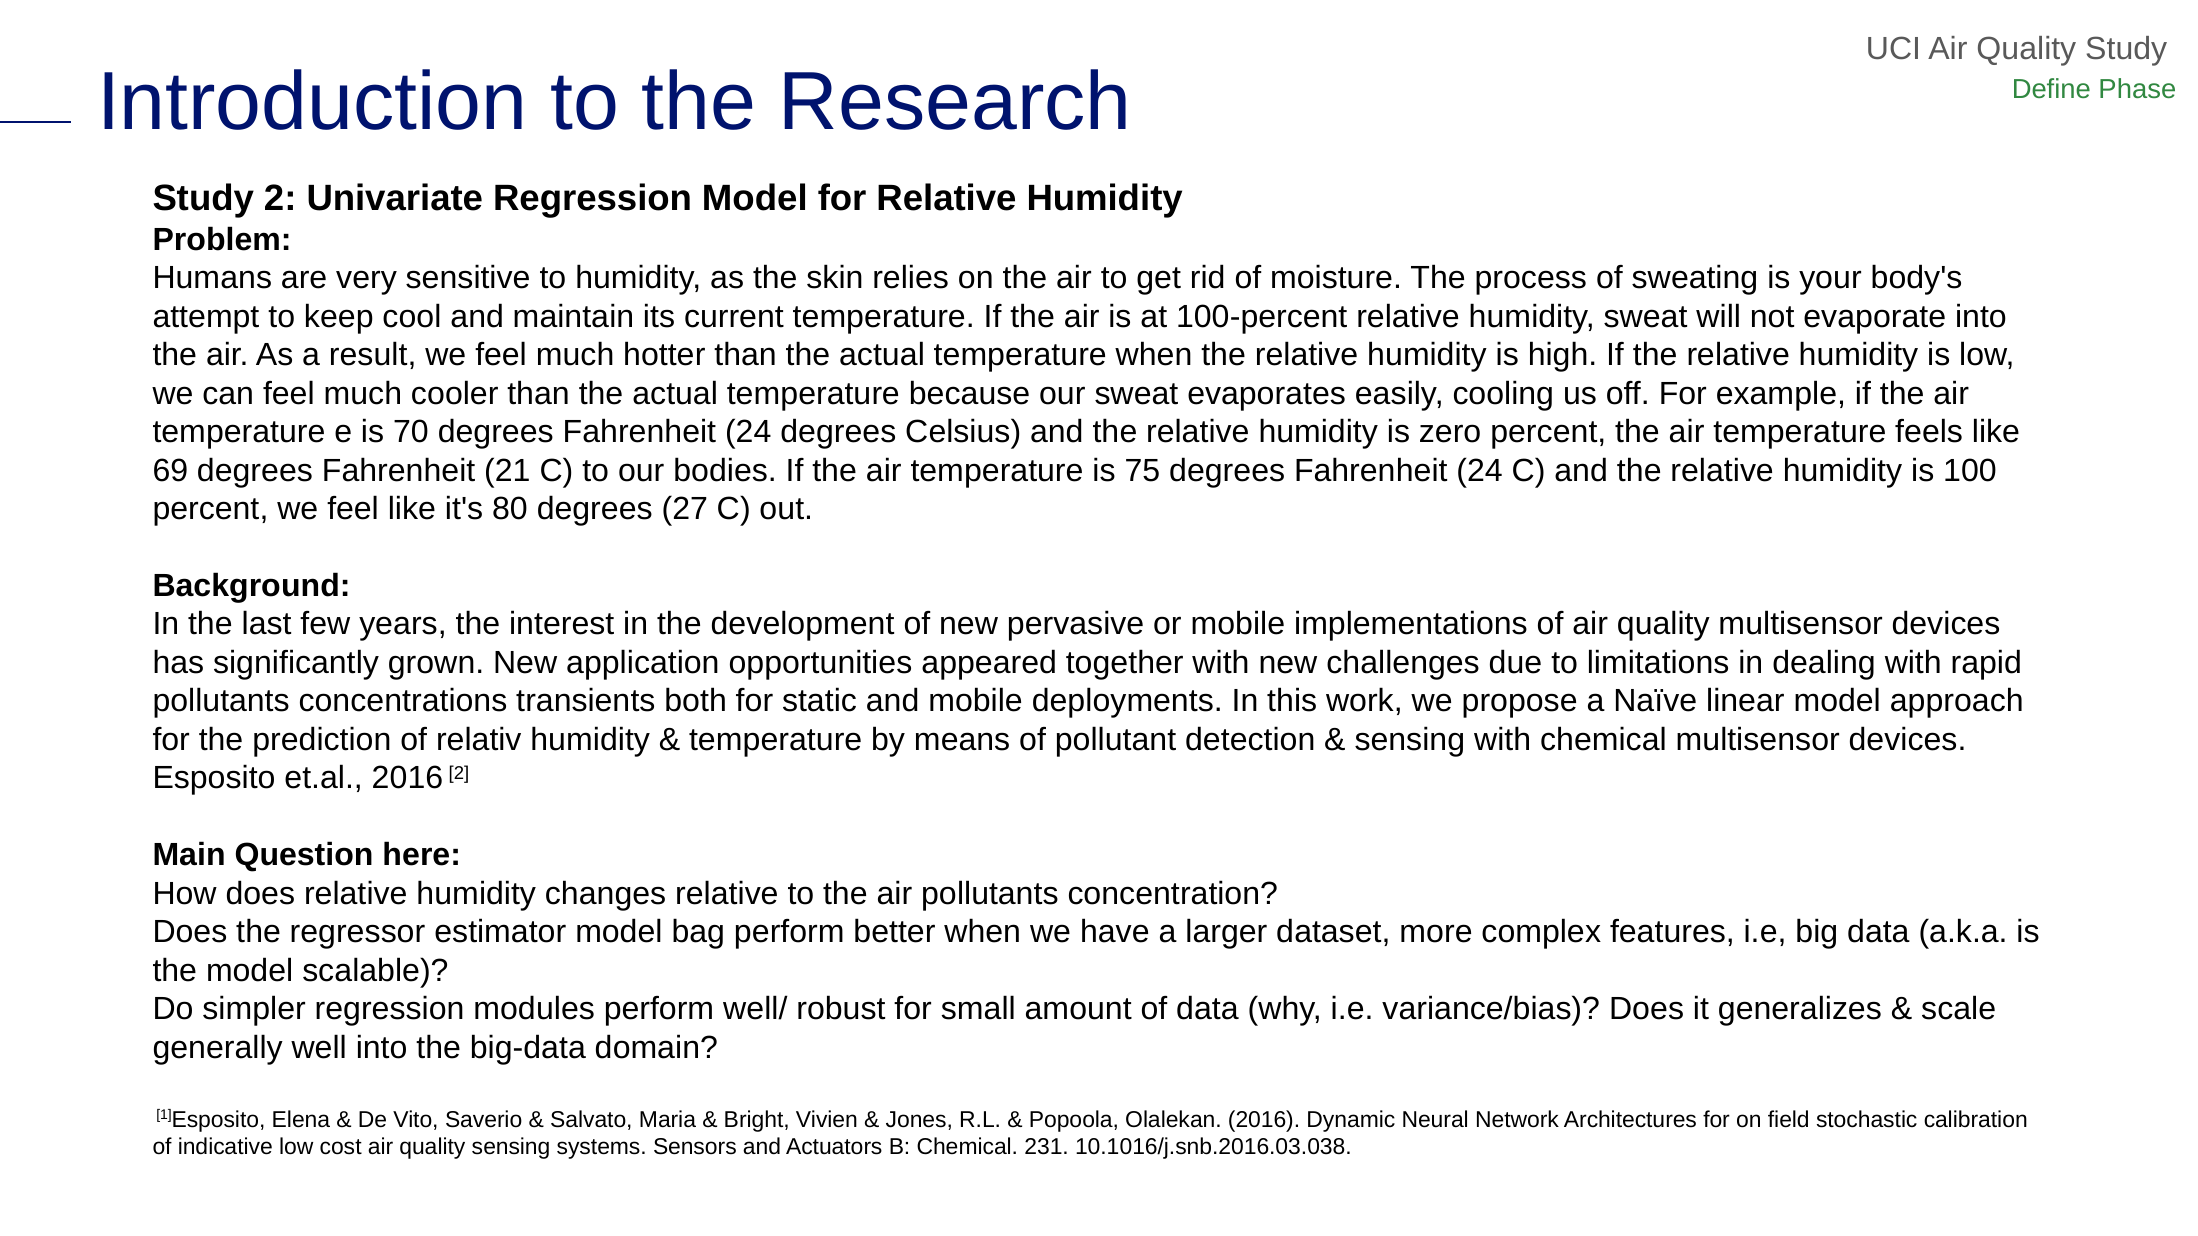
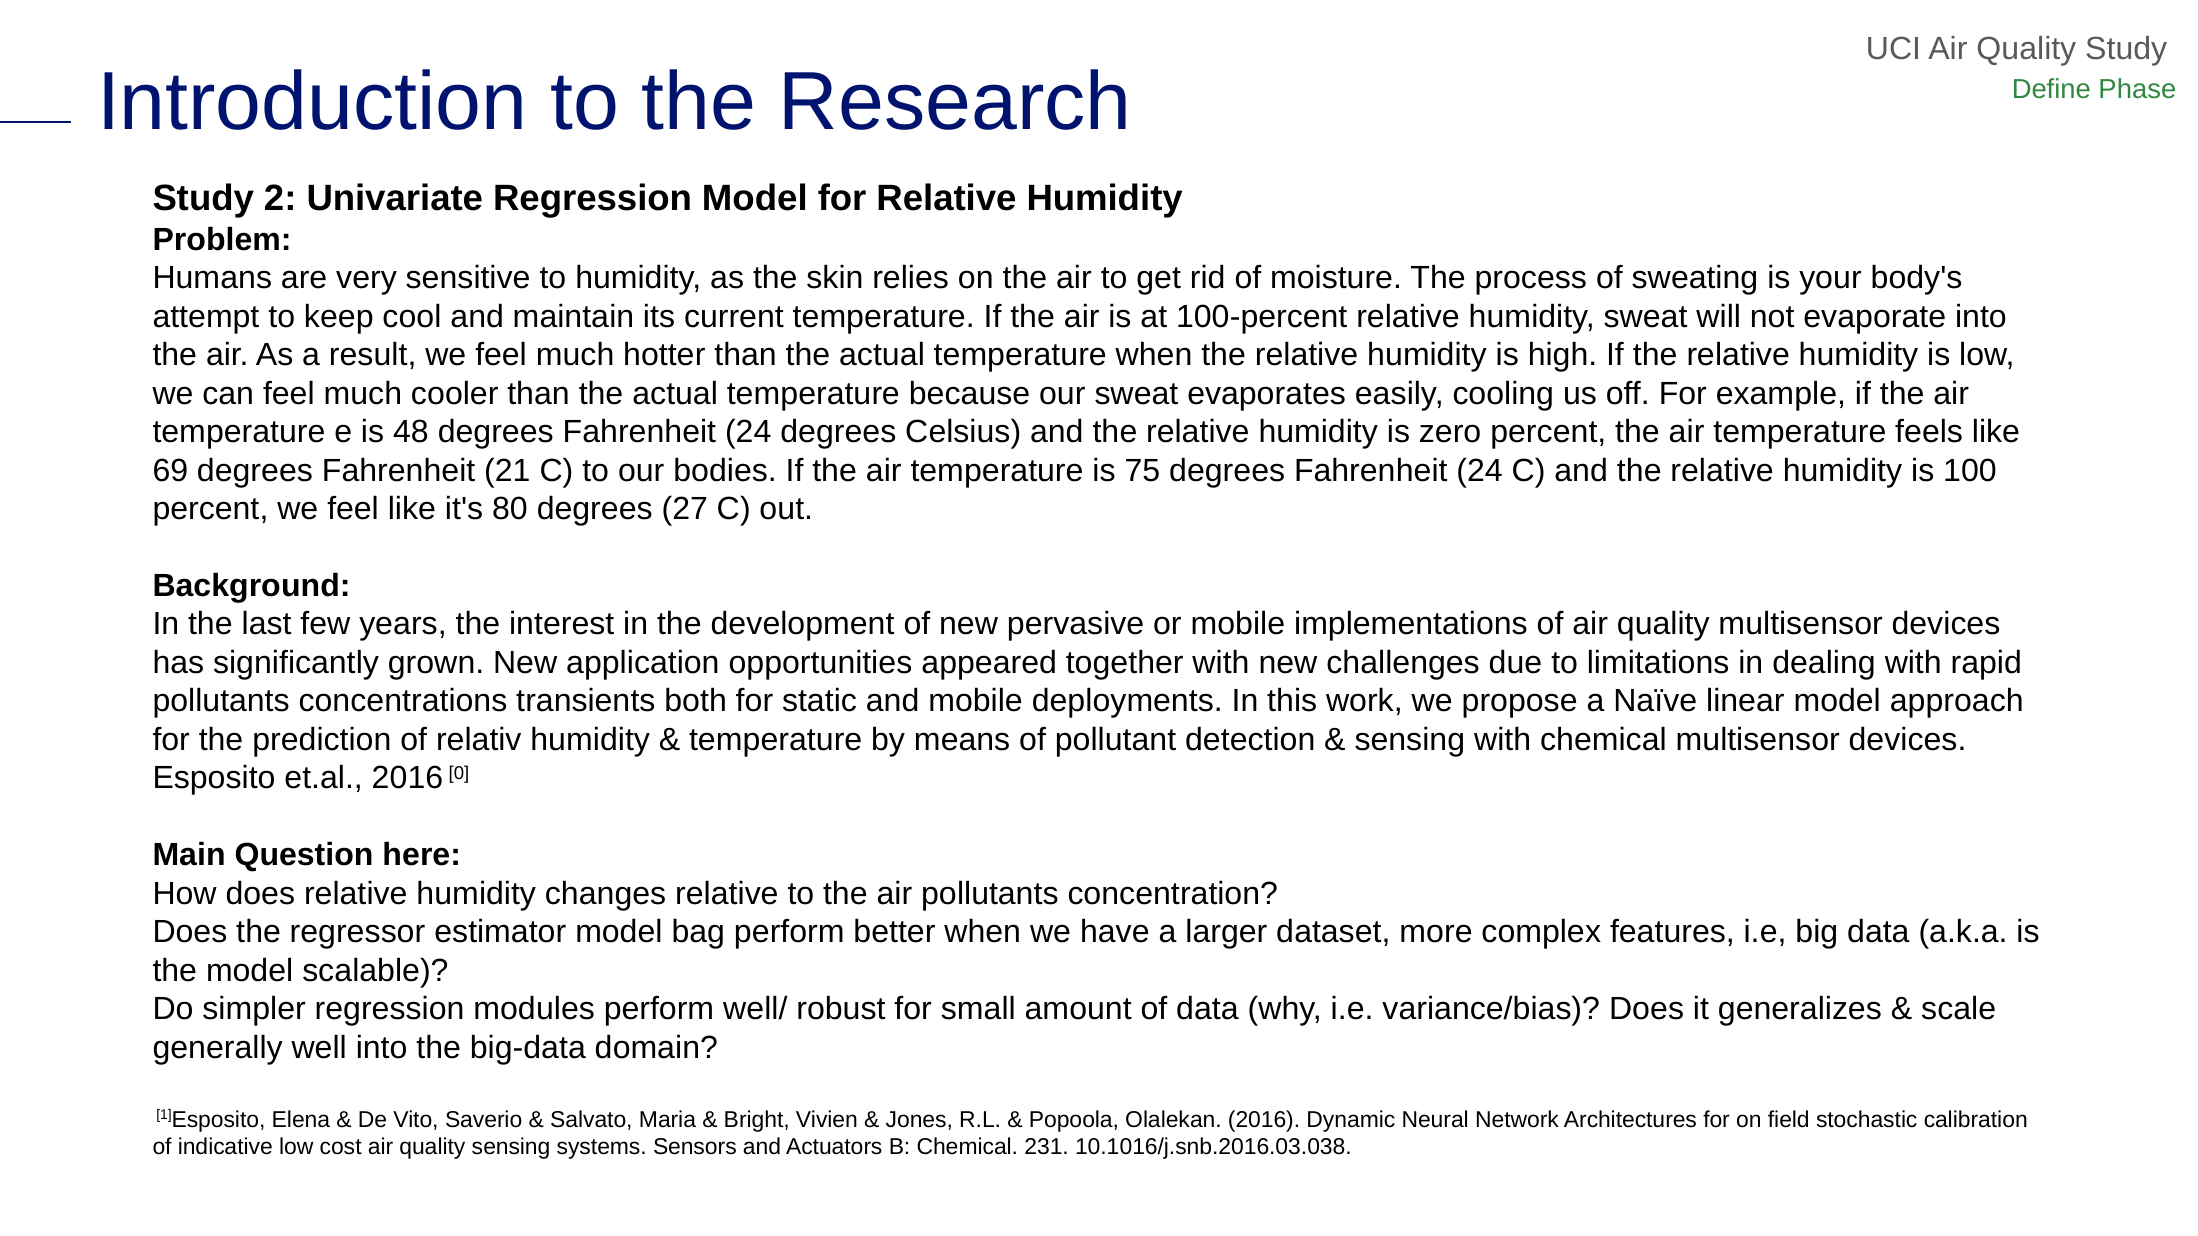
70: 70 -> 48 (411, 432)
2016 2: 2 -> 0 (459, 773)
